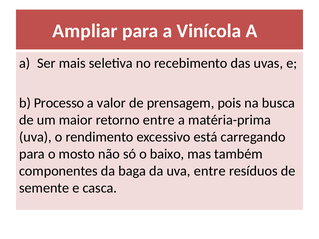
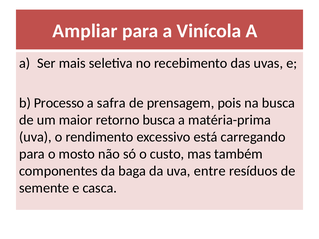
valor: valor -> safra (111, 103)
retorno entre: entre -> busca (159, 120)
baixo: baixo -> custo (167, 154)
